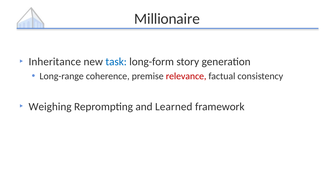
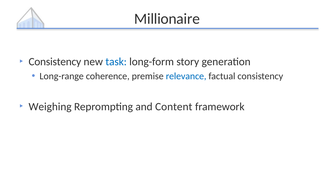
Inheritance: Inheritance -> Consistency (55, 62)
relevance colour: red -> blue (186, 76)
Learned: Learned -> Content (174, 107)
